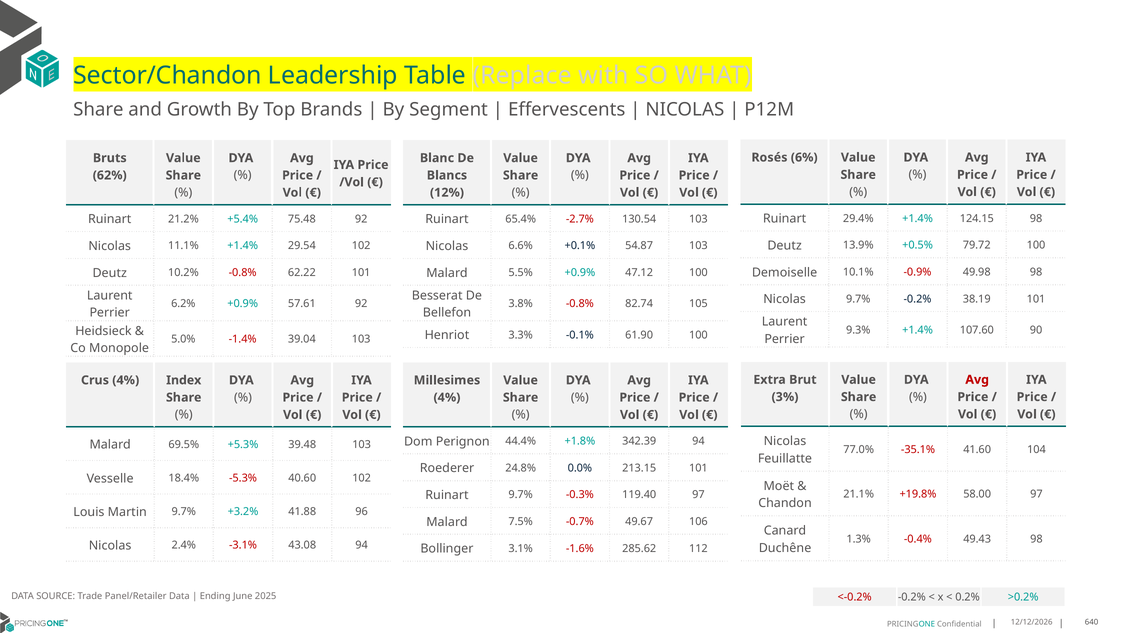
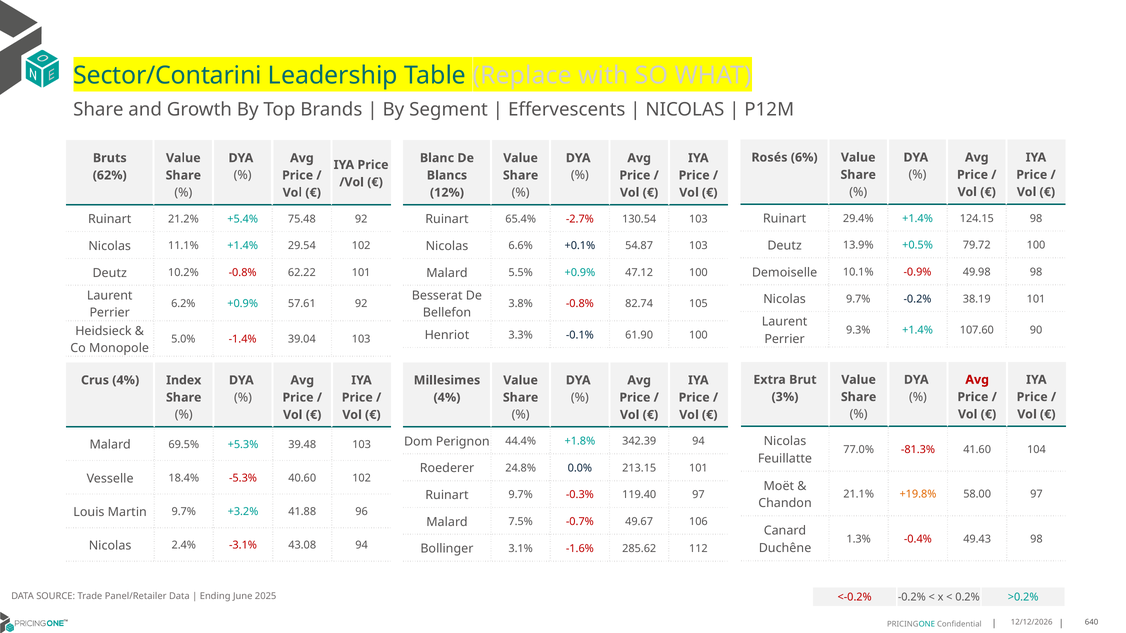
Sector/Chandon: Sector/Chandon -> Sector/Contarini (168, 76)
-35.1%: -35.1% -> -81.3% (918, 450)
+19.8% colour: red -> orange (918, 495)
